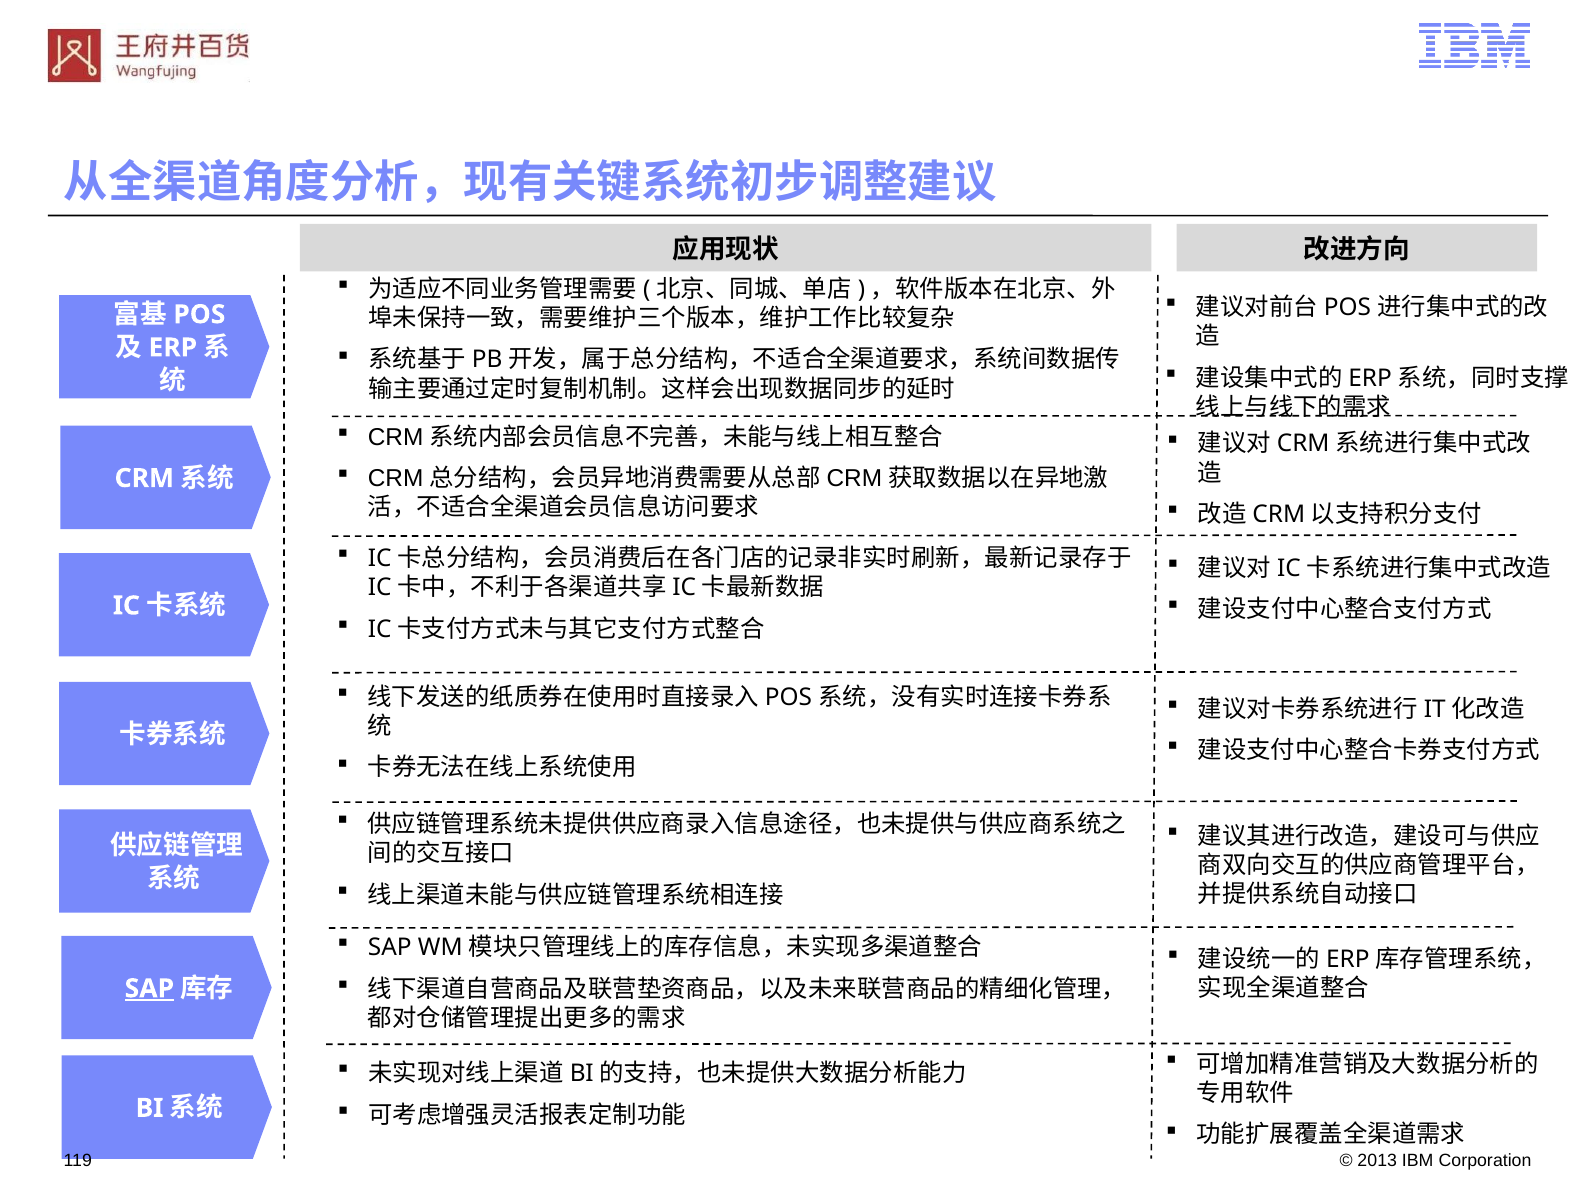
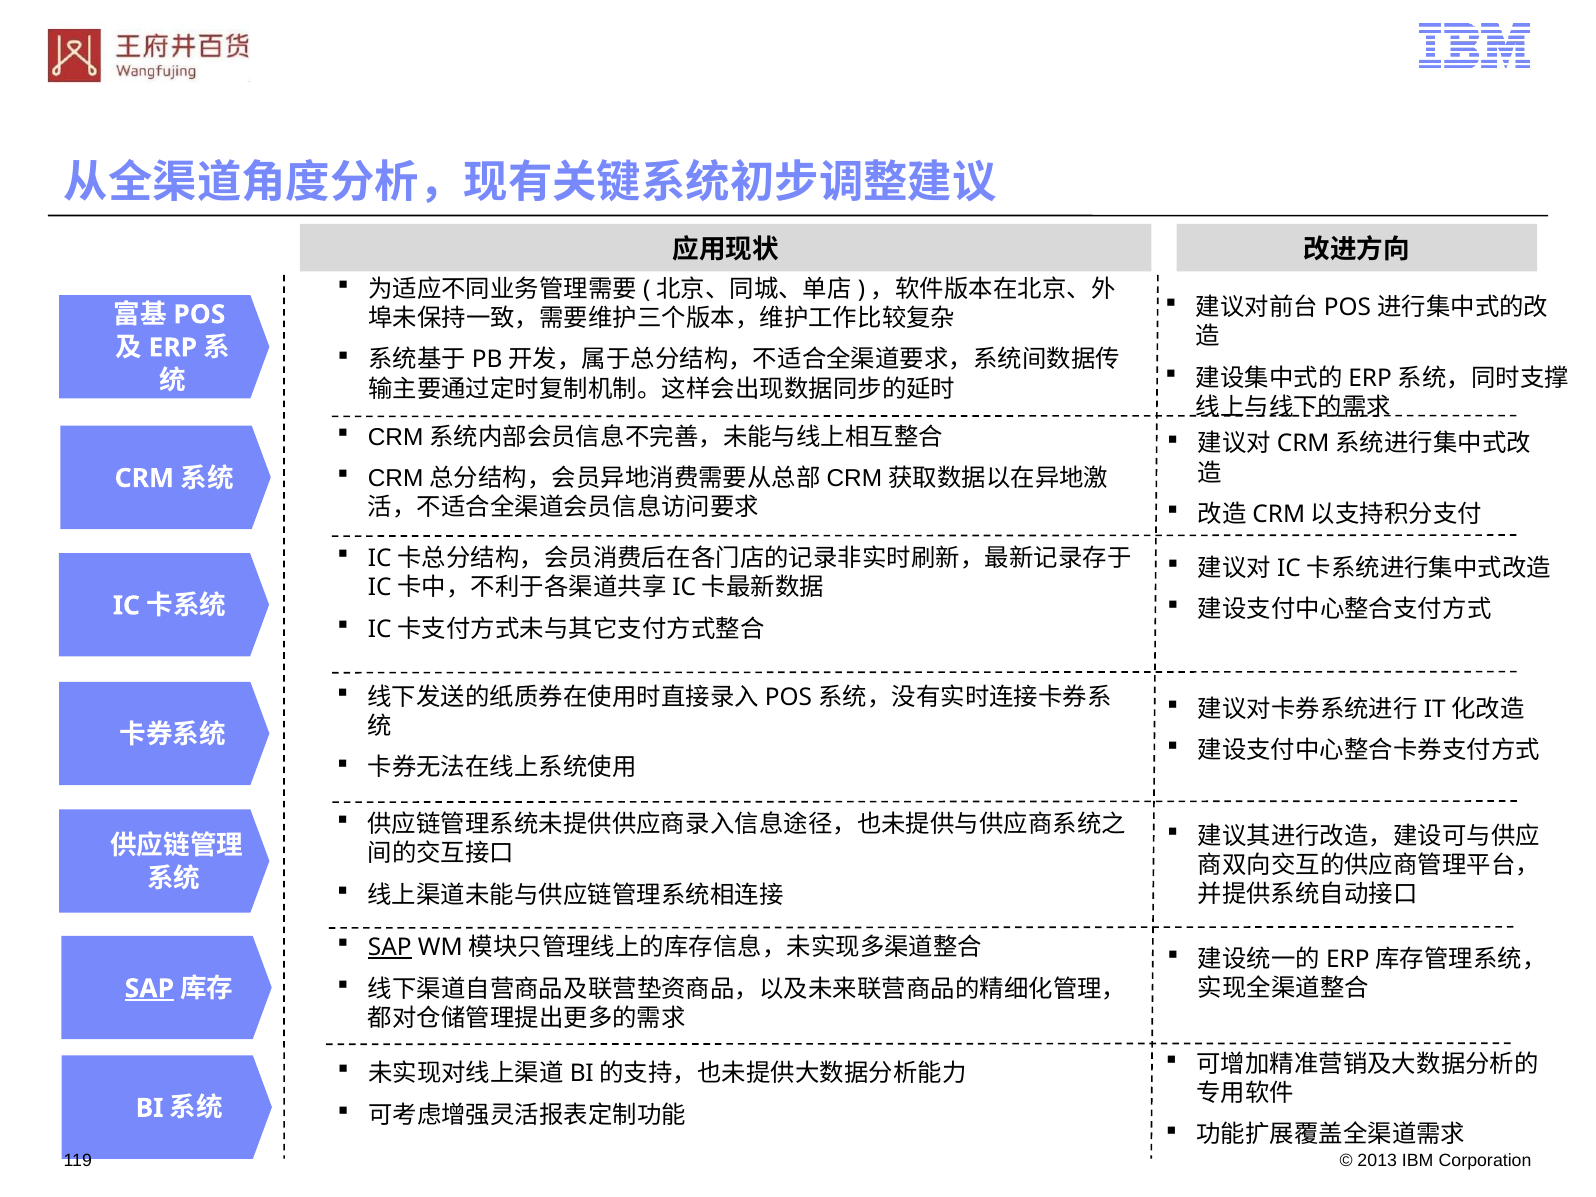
SAP underline: none -> present (390, 948)
